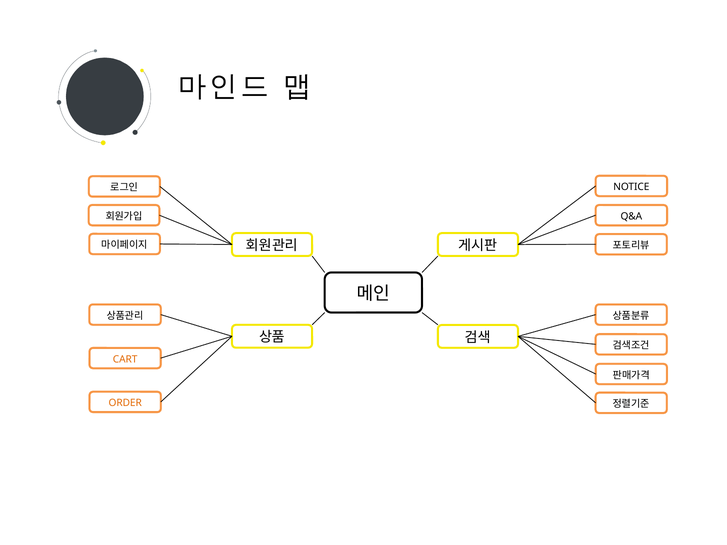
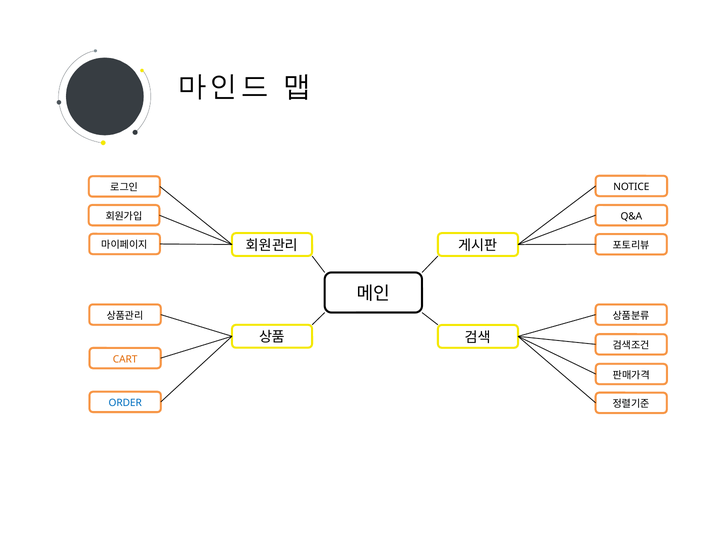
ORDER colour: orange -> blue (125, 403)
